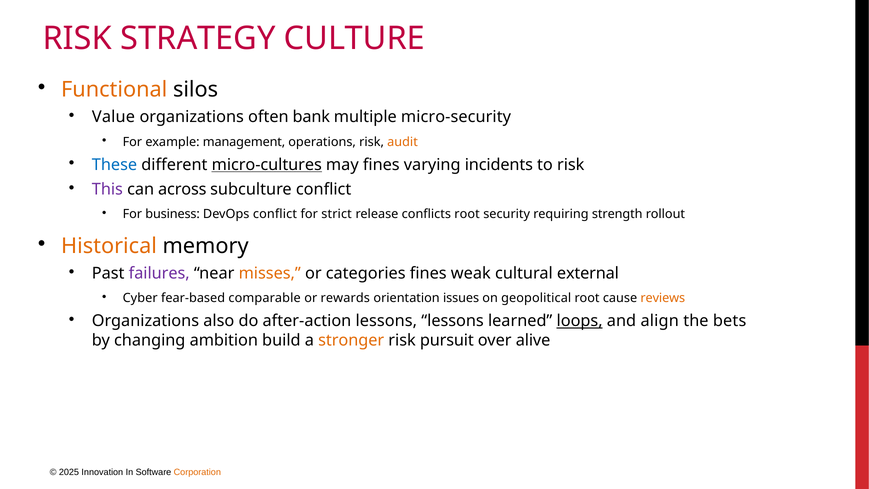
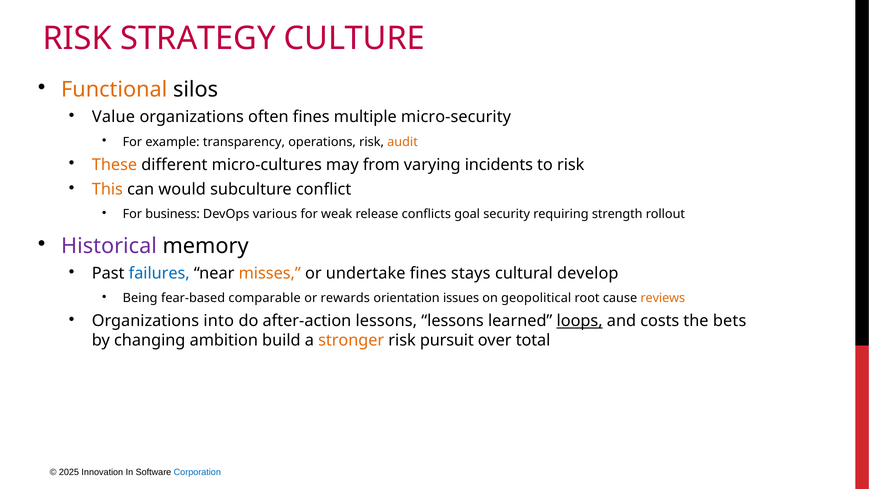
often bank: bank -> fines (311, 117)
management: management -> transparency (244, 142)
These colour: blue -> orange (114, 165)
micro-cultures underline: present -> none (267, 165)
may fines: fines -> from (381, 165)
This colour: purple -> orange (107, 189)
across: across -> would (182, 189)
DevOps conflict: conflict -> various (275, 214)
strict: strict -> weak (337, 214)
conflicts root: root -> goal (467, 214)
Historical colour: orange -> purple (109, 246)
failures colour: purple -> blue (159, 273)
categories: categories -> undertake (366, 273)
weak: weak -> stays (471, 273)
external: external -> develop (588, 273)
Cyber: Cyber -> Being (140, 298)
also: also -> into (219, 321)
align: align -> costs (660, 321)
alive: alive -> total (533, 340)
Corporation colour: orange -> blue (197, 472)
